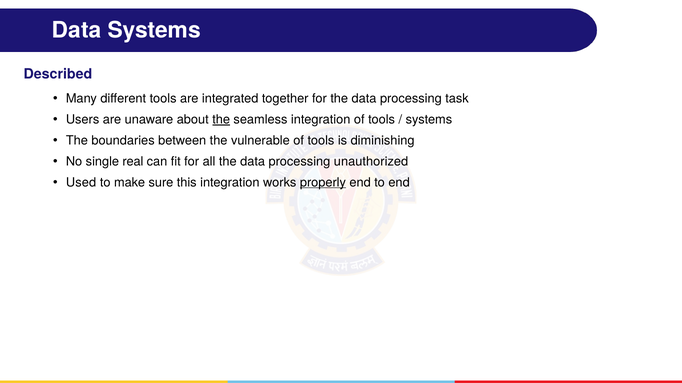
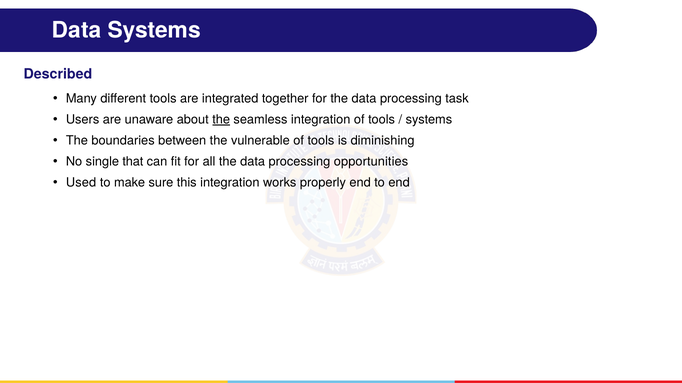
real: real -> that (133, 162)
unauthorized: unauthorized -> opportunities (371, 162)
properly underline: present -> none (323, 183)
